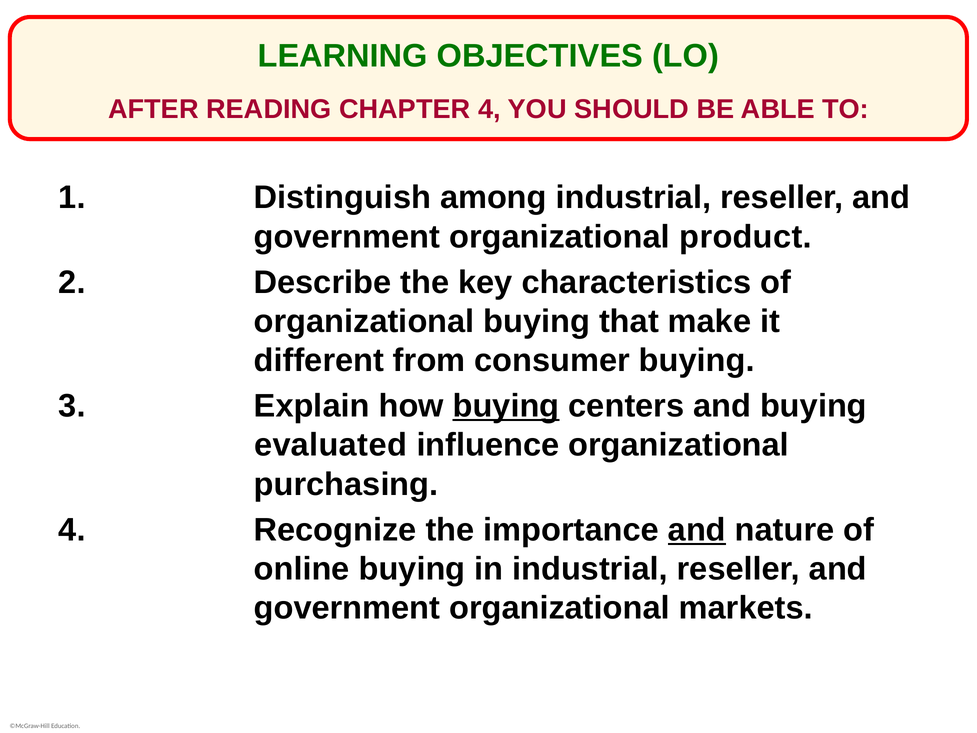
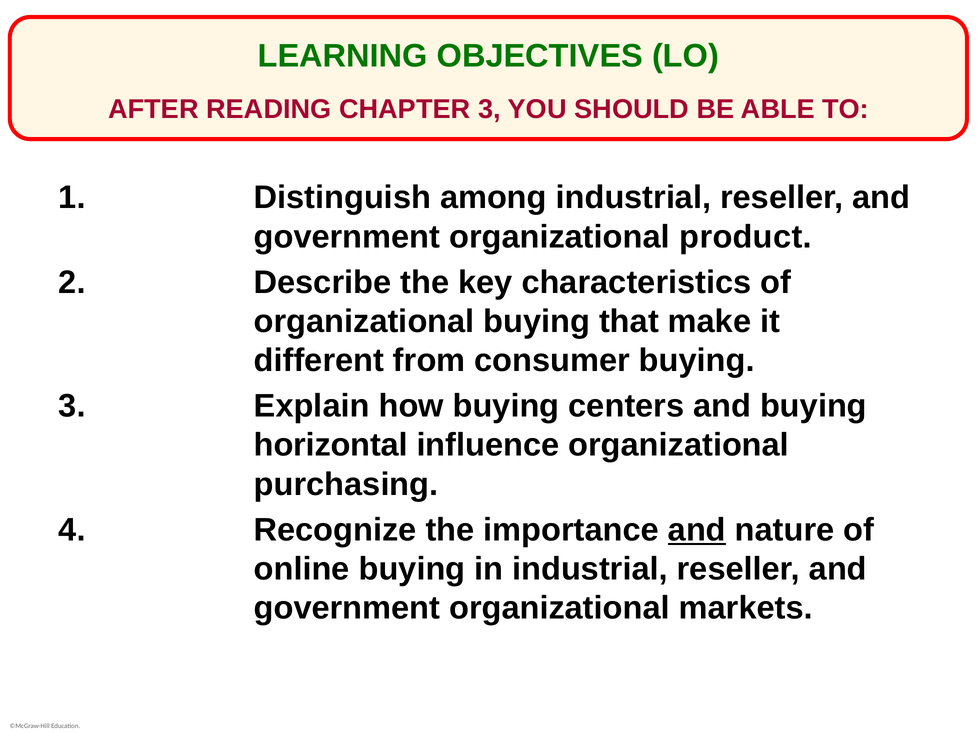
CHAPTER 4: 4 -> 3 (489, 109)
buying underline: present -> none (506, 406)
evaluated: evaluated -> horizontal (331, 445)
